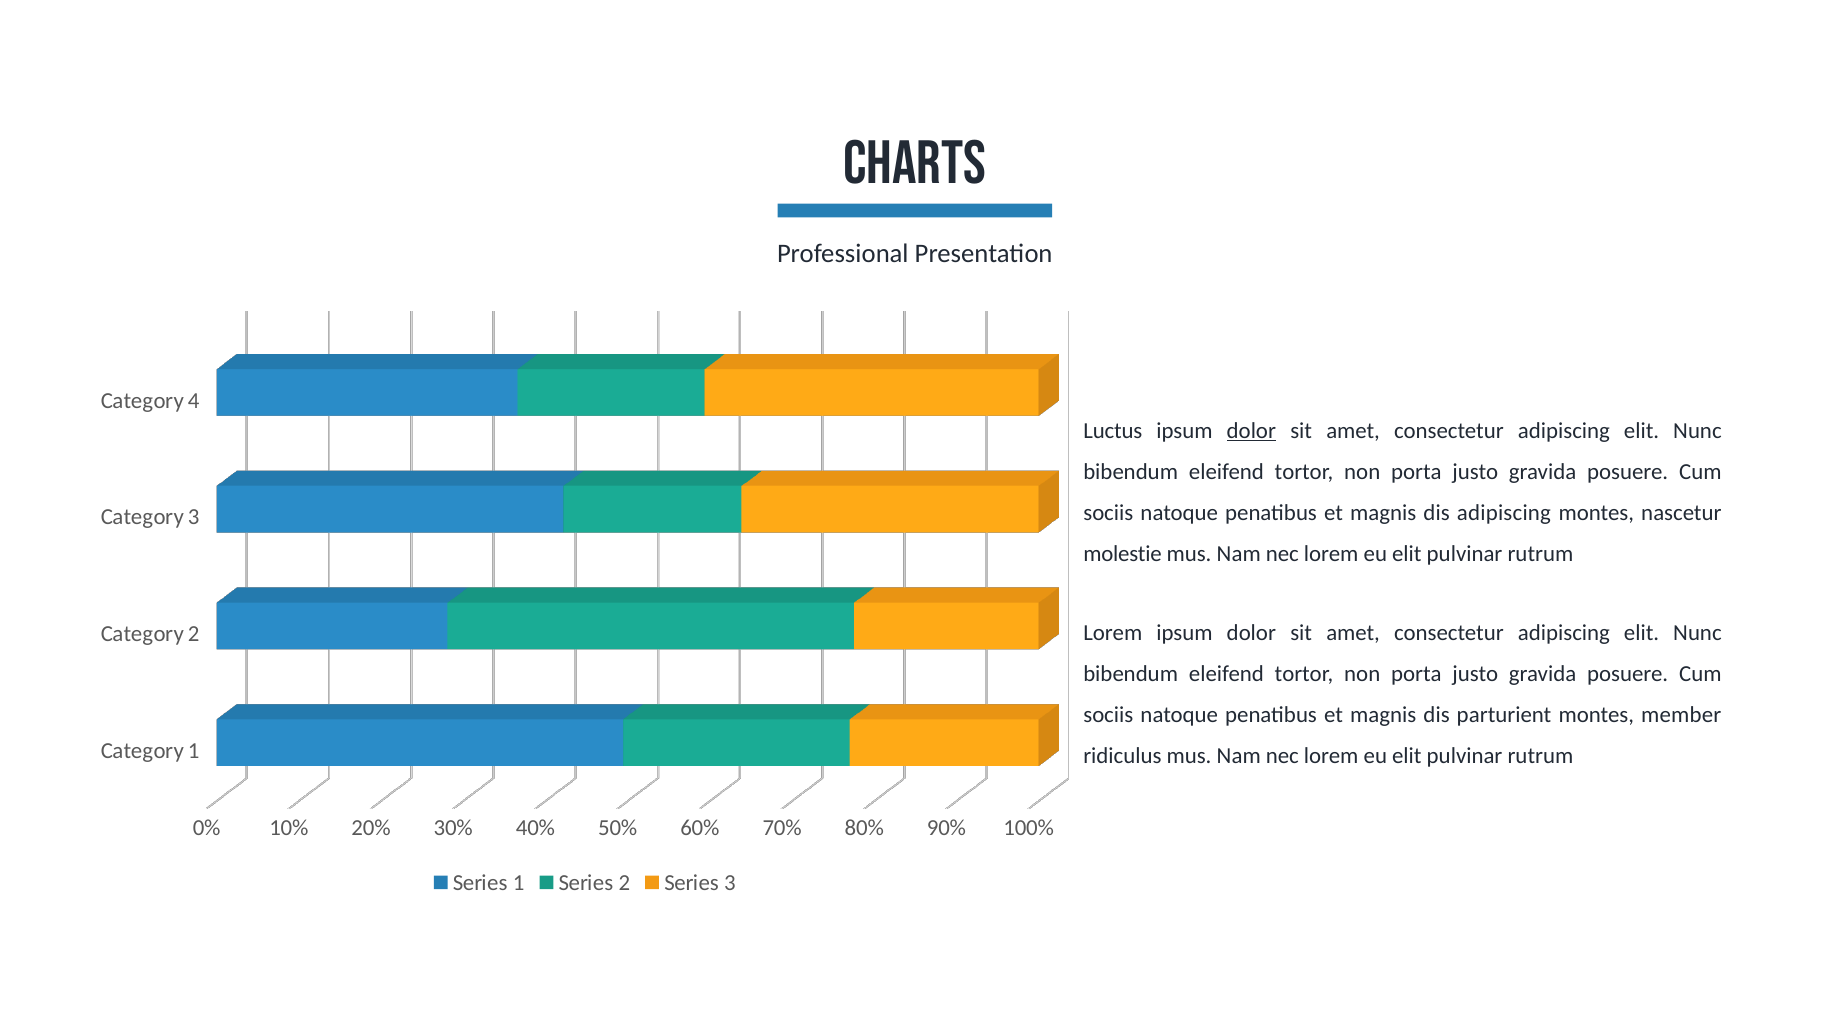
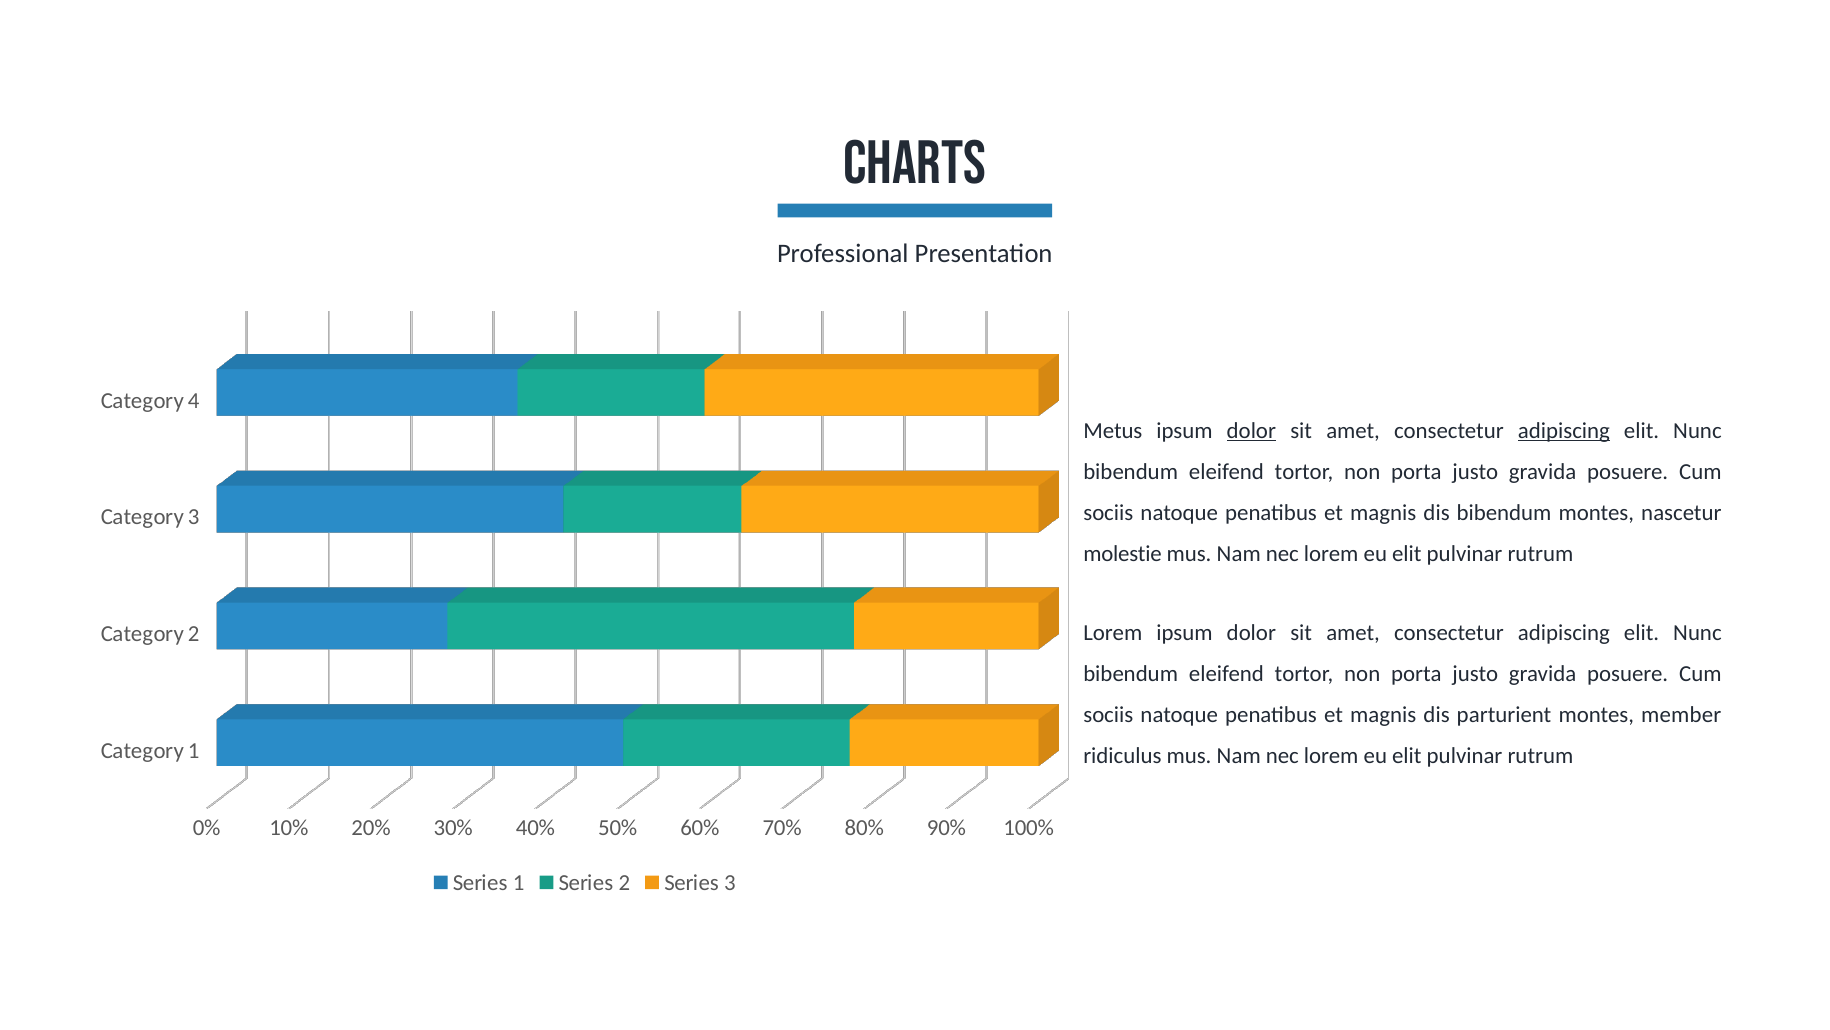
Luctus: Luctus -> Metus (1113, 430)
adipiscing underline: none -> present (1564, 430)
dis adipiscing: adipiscing -> bibendum (1504, 513)
